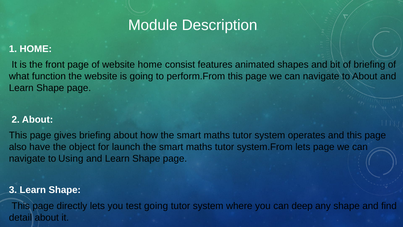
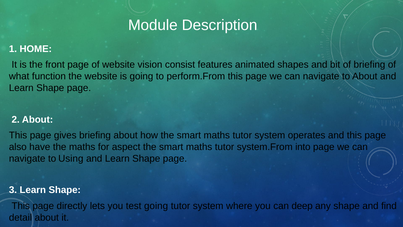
website home: home -> vision (150, 65)
the object: object -> maths (82, 147)
launch: launch -> aspect (126, 147)
system.From lets: lets -> into (303, 147)
